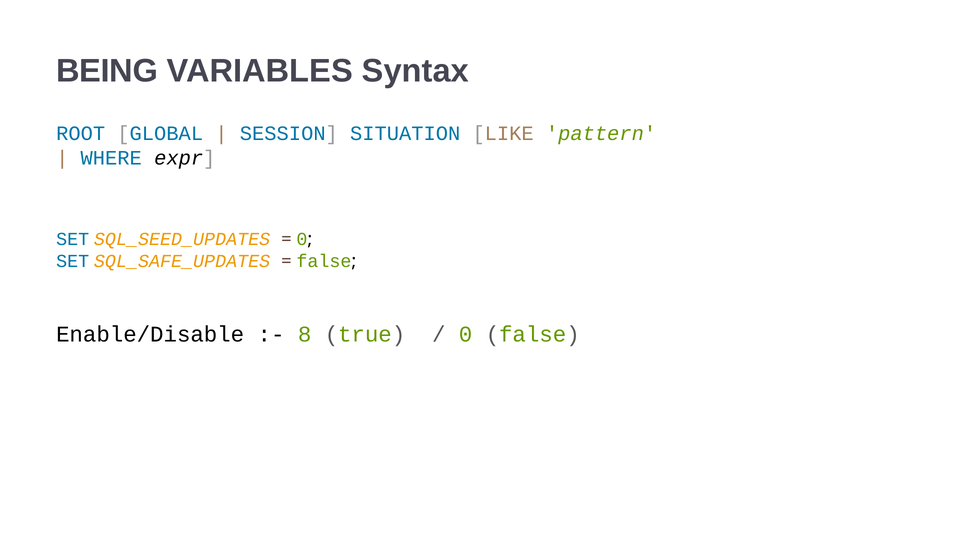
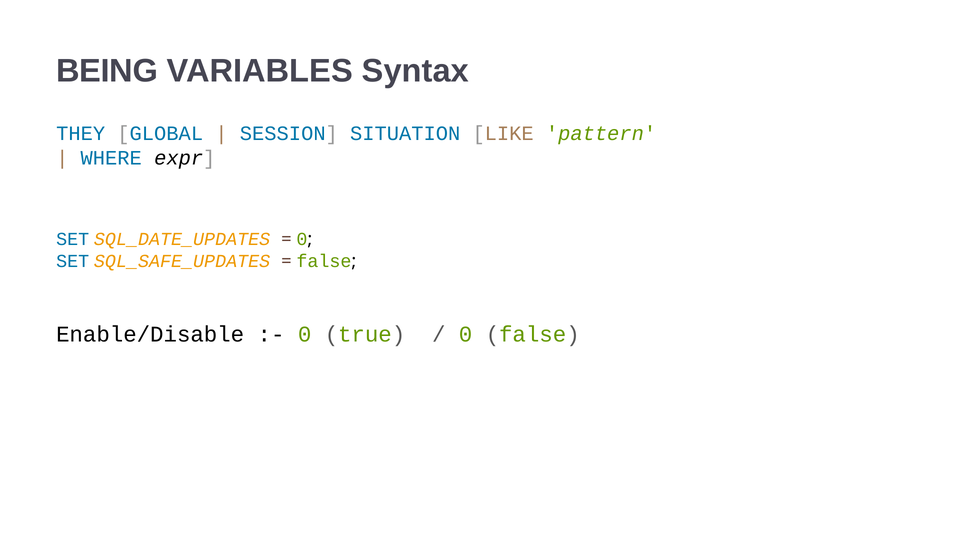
ROOT: ROOT -> THEY (81, 134)
SQL_SEED_UPDATES: SQL_SEED_UPDATES -> SQL_DATE_UPDATES (182, 239)
8: 8 -> 0 (305, 334)
